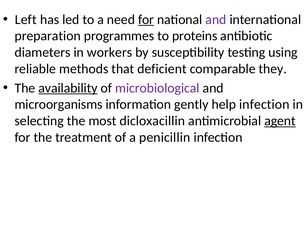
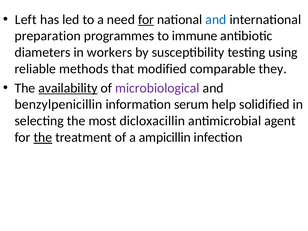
and colour: purple -> blue (216, 20)
proteins: proteins -> immune (195, 36)
deficient: deficient -> modified (162, 69)
microorganisms: microorganisms -> benzylpenicillin (58, 104)
gently: gently -> serum (191, 104)
help infection: infection -> solidified (264, 104)
agent underline: present -> none (280, 121)
the underline: none -> present (43, 137)
penicillin: penicillin -> ampicillin (165, 137)
